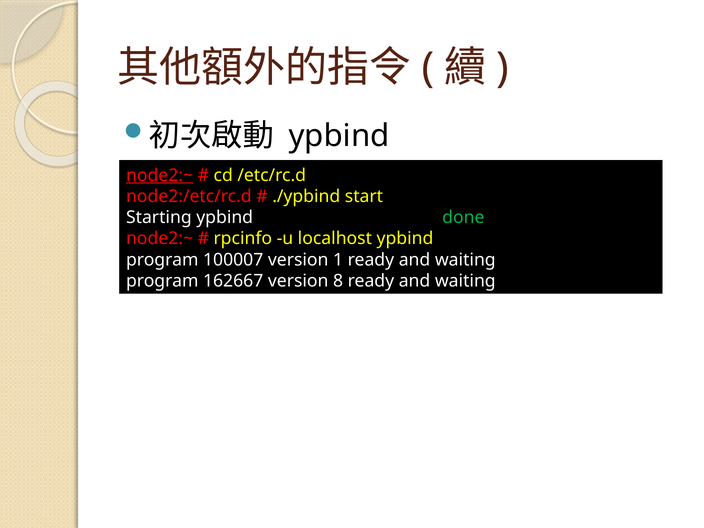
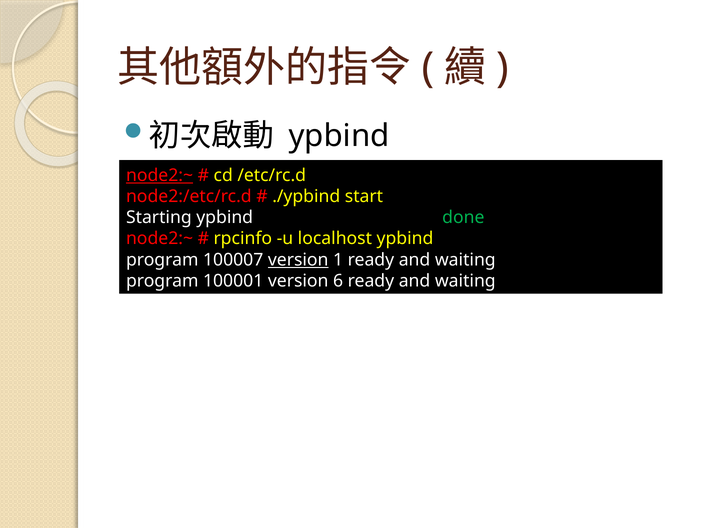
version underline: none -> present (298, 260)
162667: 162667 -> 100001 (233, 281)
8: 8 -> 6 (338, 281)
